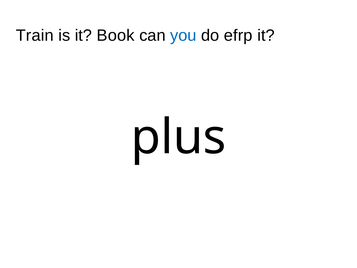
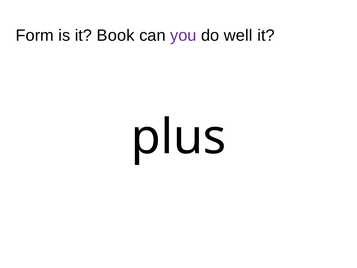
Train: Train -> Form (35, 35)
you colour: blue -> purple (183, 35)
efrp: efrp -> well (238, 35)
